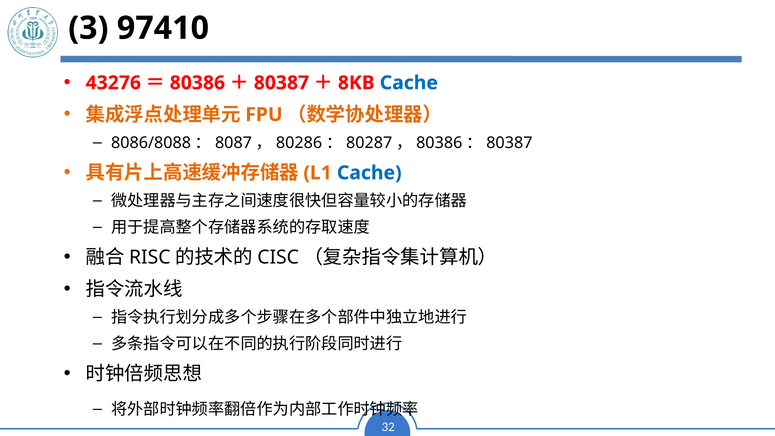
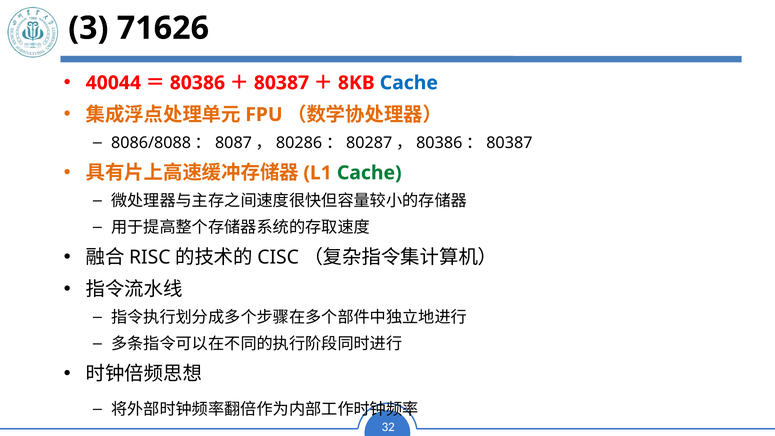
97410: 97410 -> 71626 (163, 28)
43276: 43276 -> 40044 (113, 83)
Cache colour: blue -> green (369, 173)
